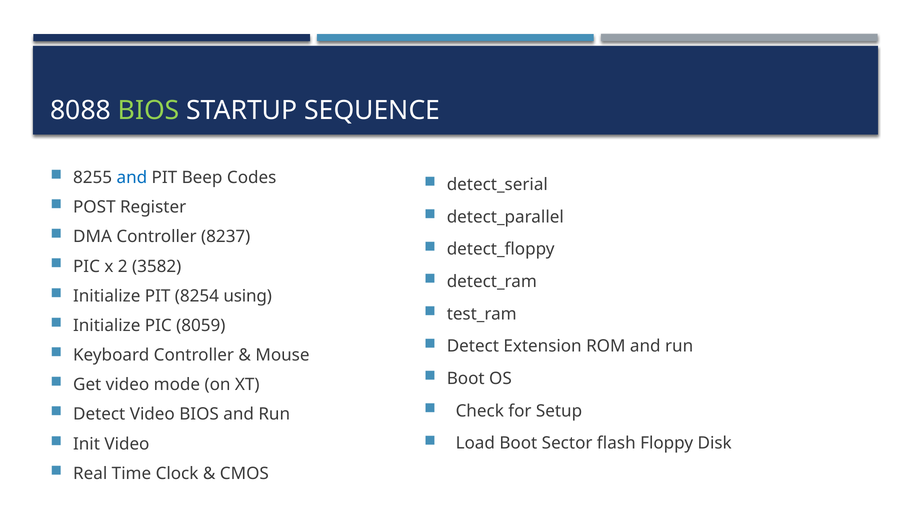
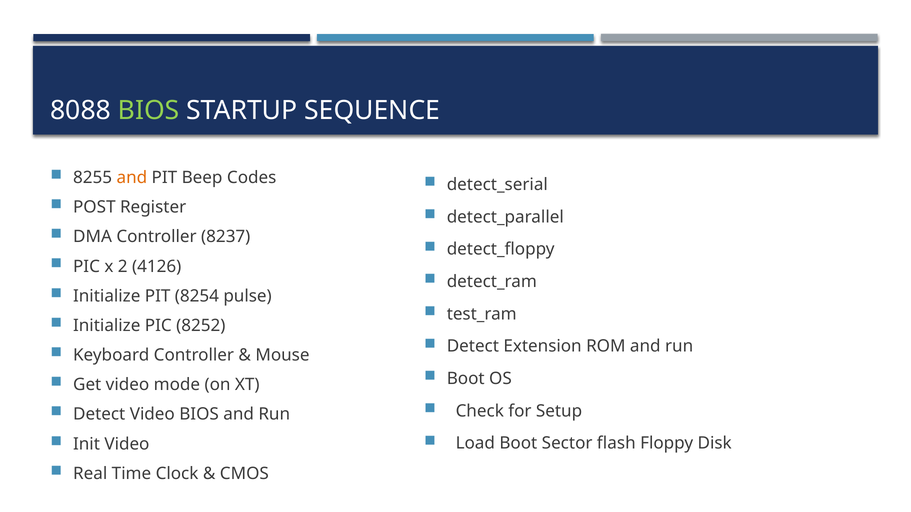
and colour: blue -> orange (132, 178)
3582: 3582 -> 4126 (157, 267)
using: using -> pulse (248, 296)
8059: 8059 -> 8252 (201, 326)
